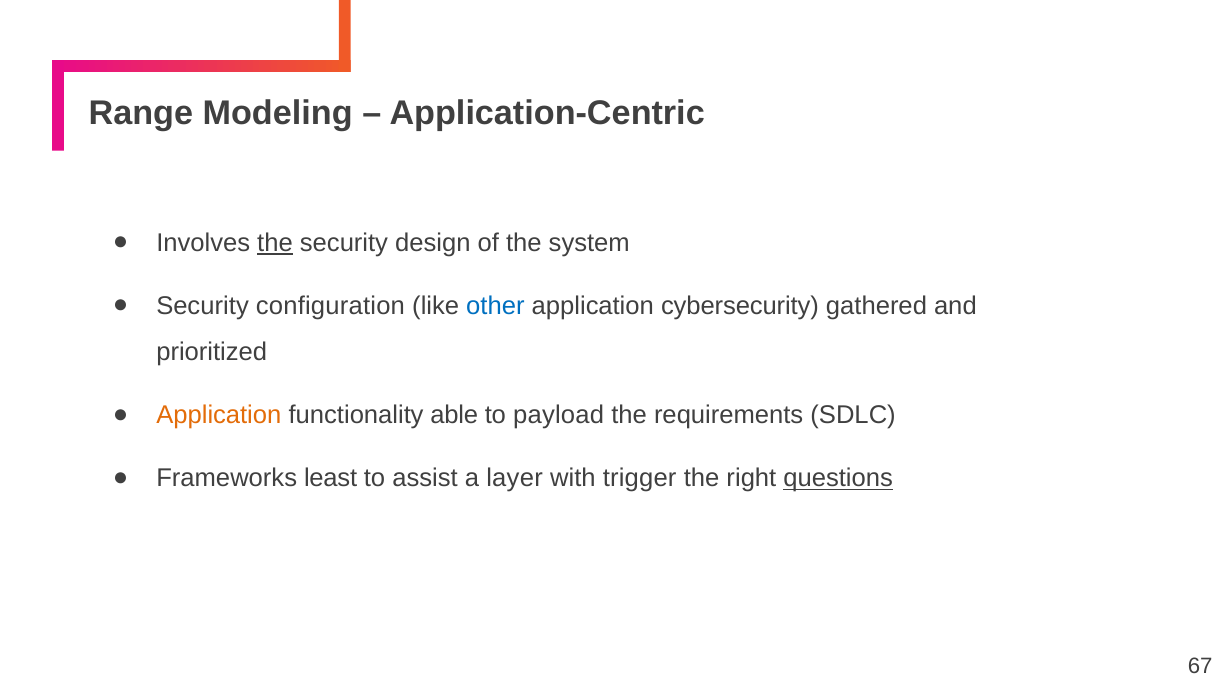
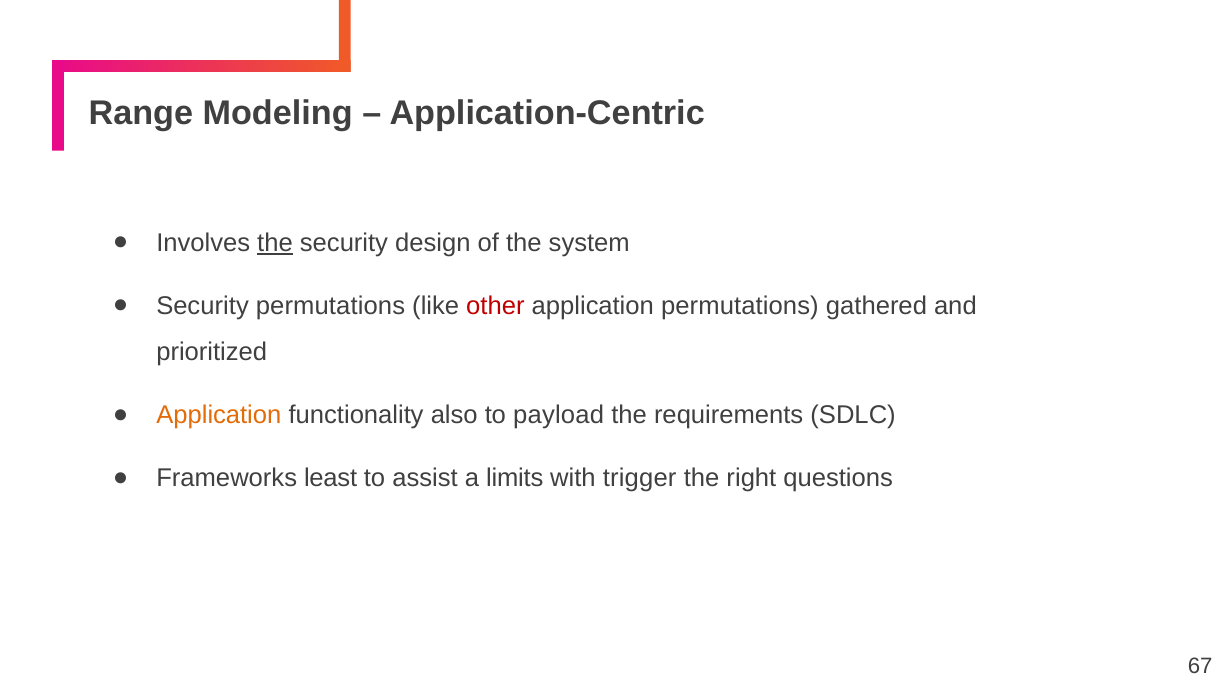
Security configuration: configuration -> permutations (330, 306)
other colour: blue -> red (495, 306)
application cybersecurity: cybersecurity -> permutations (740, 306)
able: able -> also (454, 415)
layer: layer -> limits (515, 478)
questions underline: present -> none (838, 478)
